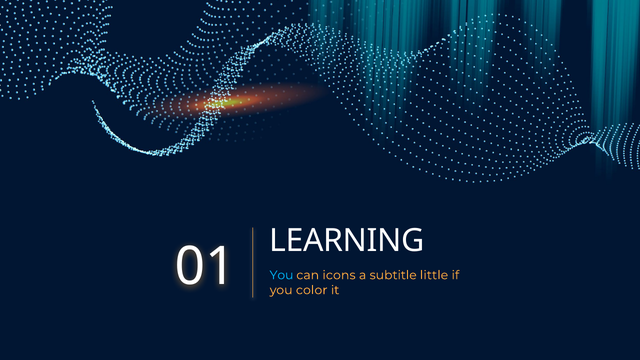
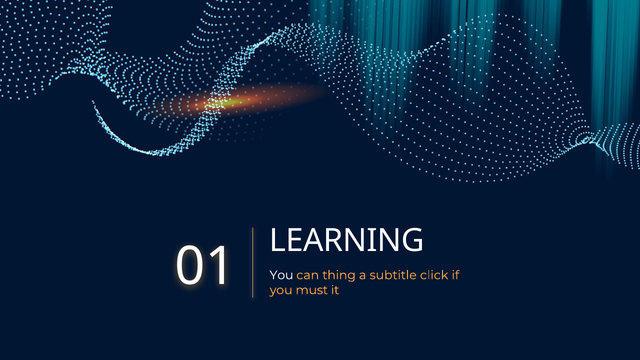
You colour: light blue -> white (281, 275)
icons: icons -> thing (339, 275)
little: little -> click (434, 275)
color: color -> must (312, 290)
